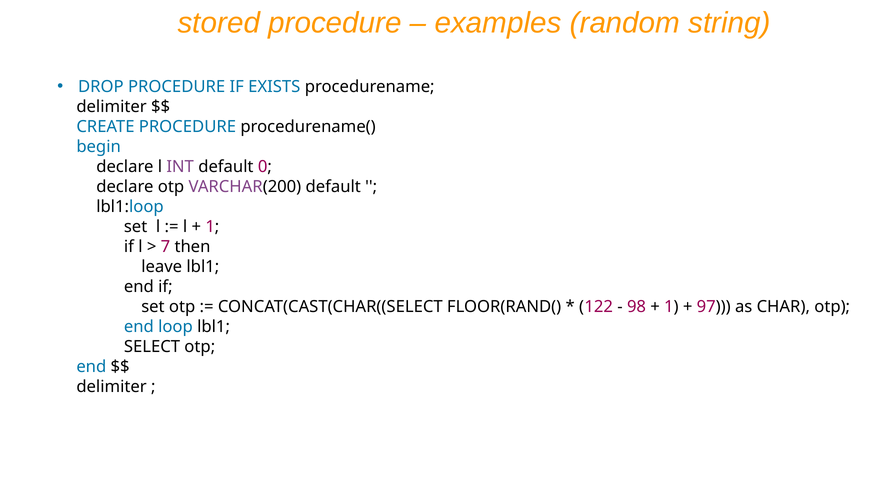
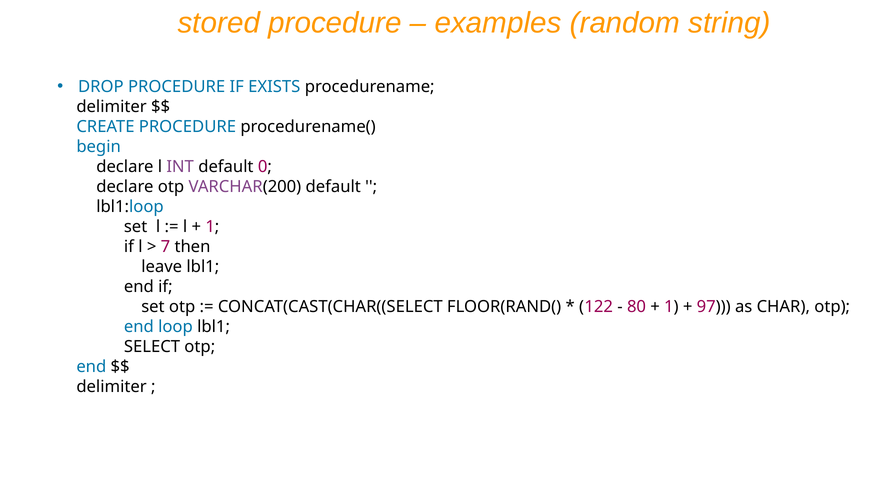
98: 98 -> 80 (637, 307)
